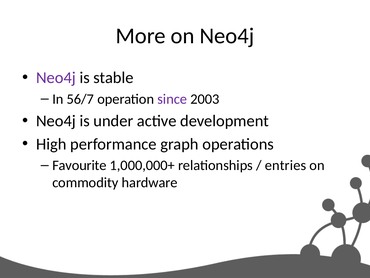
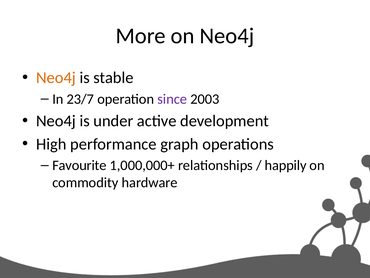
Neo4j colour: purple -> orange (56, 78)
56/7: 56/7 -> 23/7 (80, 99)
entries: entries -> happily (286, 165)
